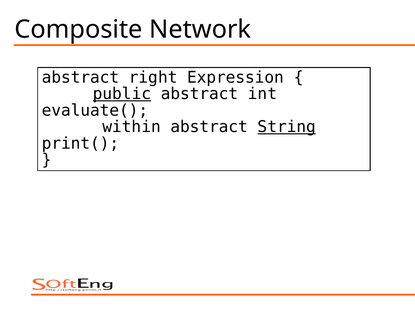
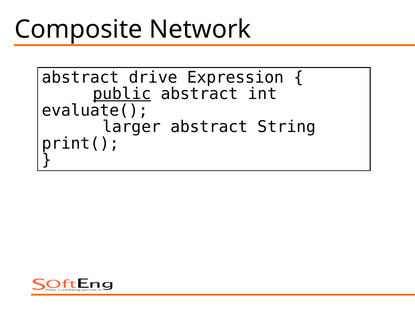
right: right -> drive (153, 77)
within: within -> larger (132, 127)
String underline: present -> none (287, 127)
